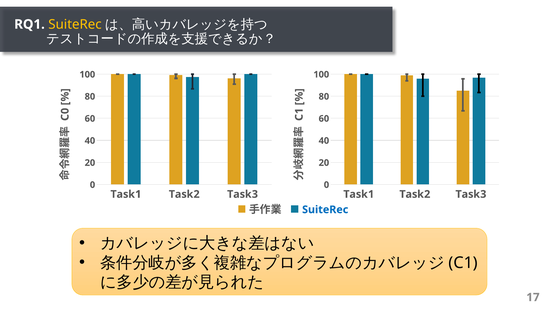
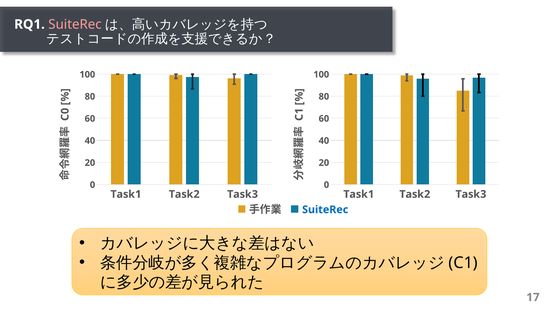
SuiteRec colour: yellow -> pink (75, 24)
